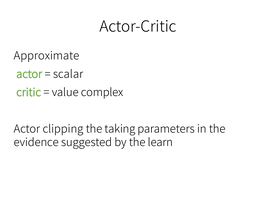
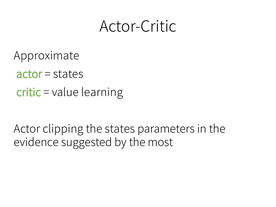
scalar: scalar -> states (68, 74)
complex: complex -> learning (102, 92)
the taking: taking -> states (120, 129)
learn: learn -> most (160, 142)
